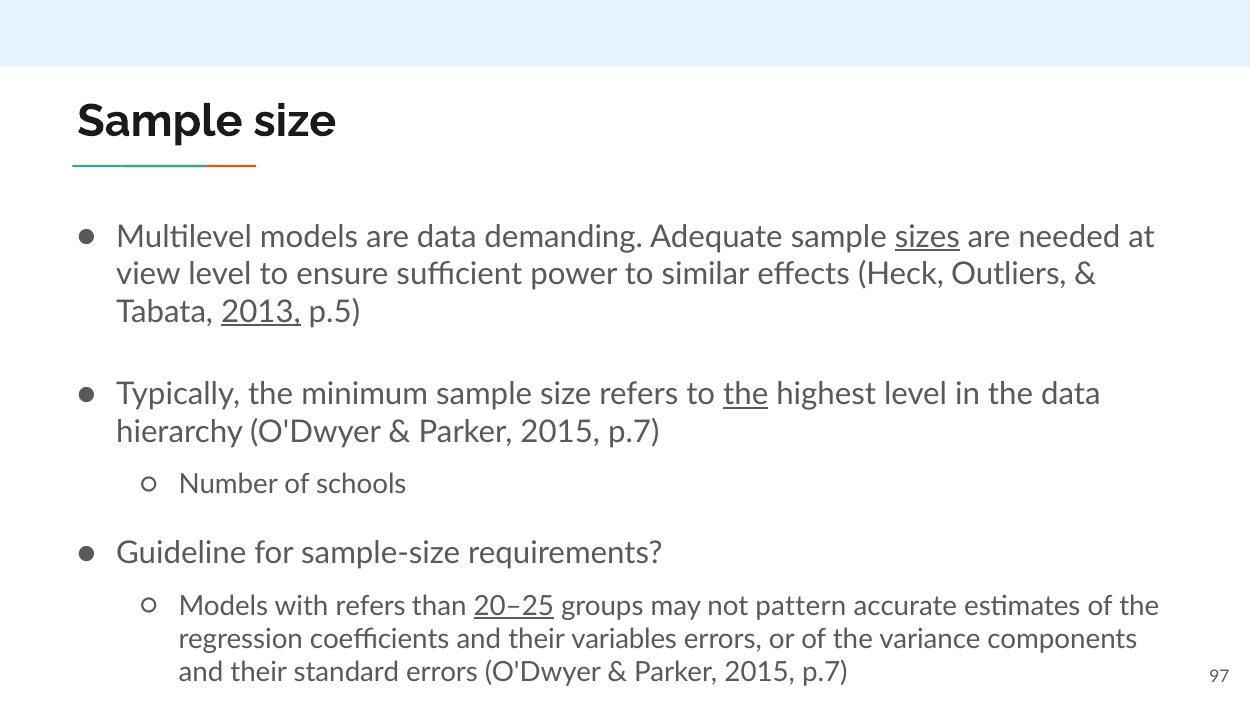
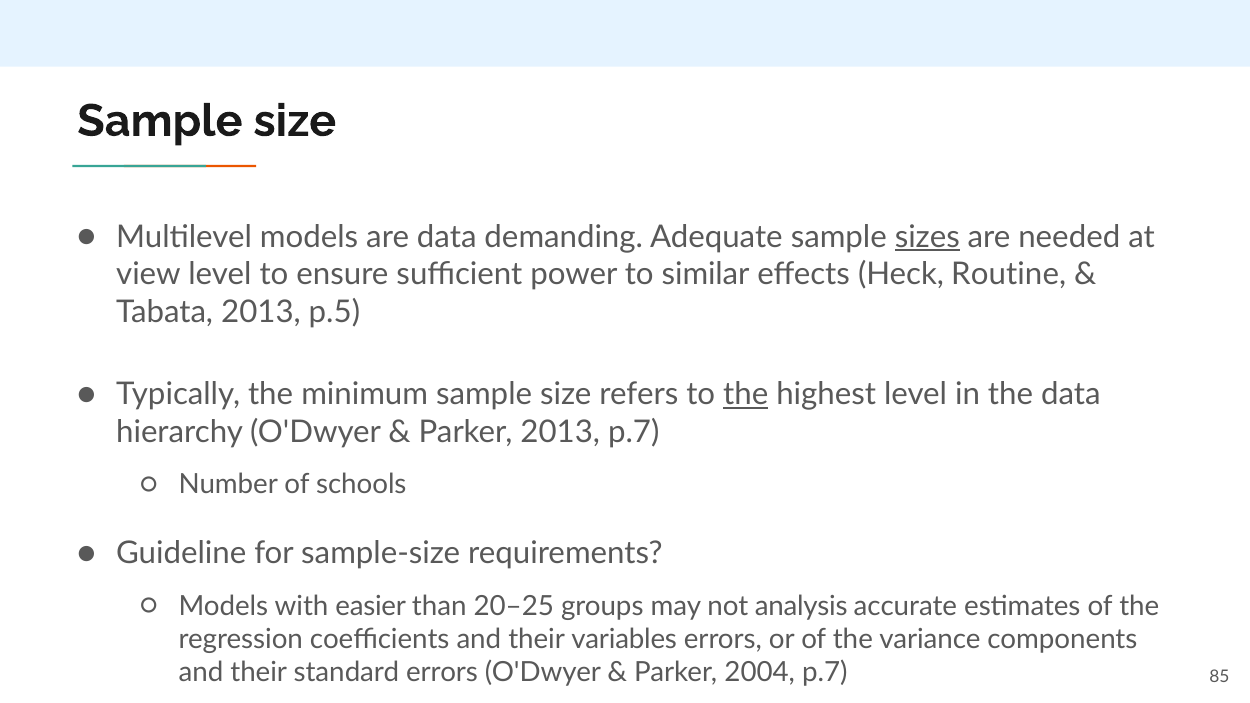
Outliers: Outliers -> Routine (1009, 274)
2013 underline: present -> none (261, 312)
2015: 2015 -> 2013 (560, 432)
with refers: refers -> easier (371, 606)
20–25 underline: present -> none (514, 606)
pattern: pattern -> analysis (801, 606)
2015: 2015 -> 2004 (760, 673)
97: 97 -> 85 (1220, 677)
